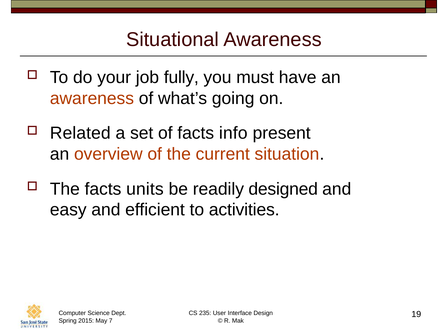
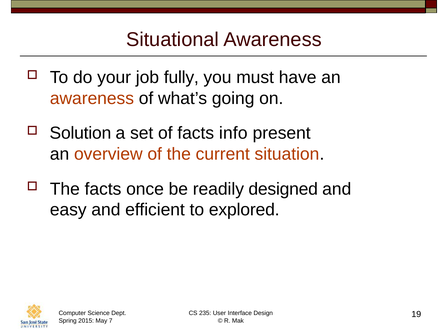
Related: Related -> Solution (80, 133)
units: units -> once (145, 189)
activities: activities -> explored (244, 210)
